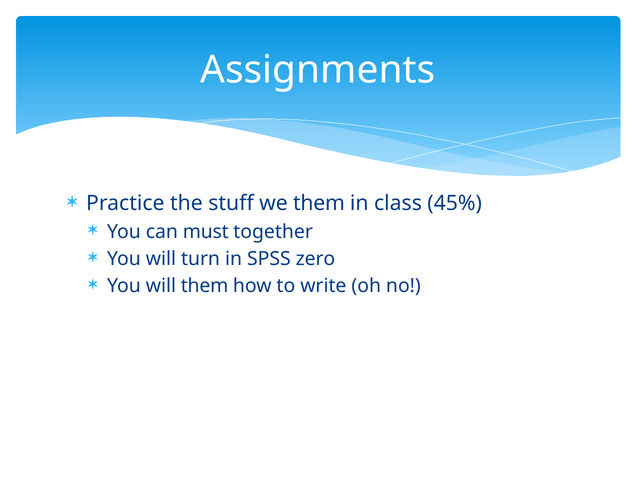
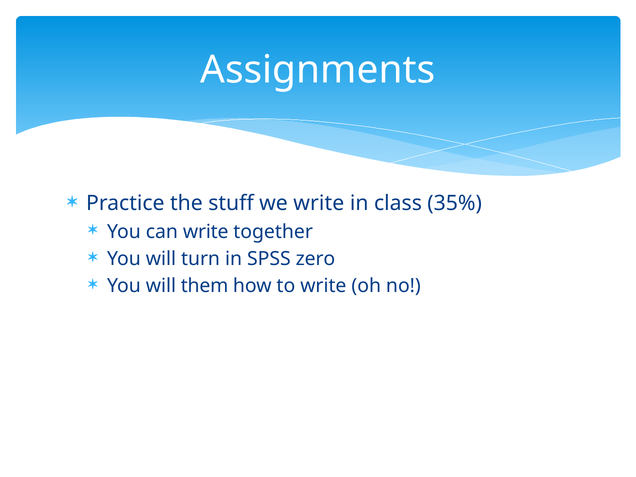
we them: them -> write (319, 203)
45%: 45% -> 35% (455, 203)
can must: must -> write (206, 232)
